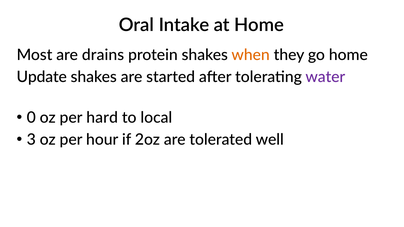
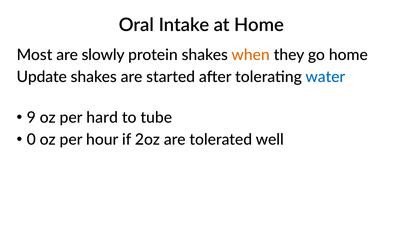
drains: drains -> slowly (103, 55)
water colour: purple -> blue (325, 77)
0: 0 -> 9 (31, 118)
local: local -> tube (156, 118)
3: 3 -> 0 (31, 140)
